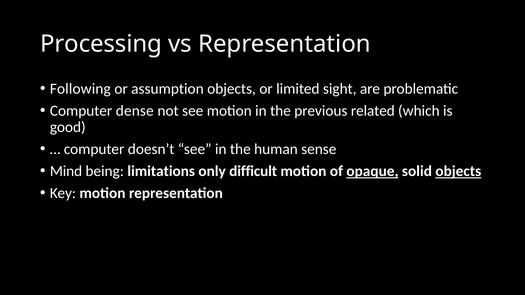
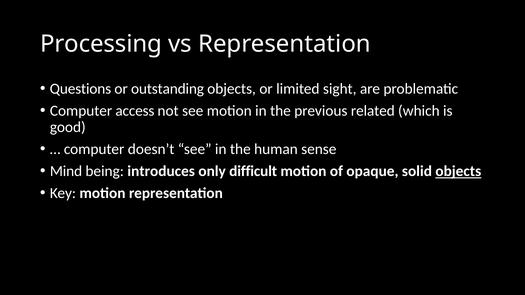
Following: Following -> Questions (80, 89)
assumption: assumption -> outstanding (168, 89)
dense: dense -> access (135, 111)
limitations: limitations -> introduces (161, 171)
opaque underline: present -> none (372, 171)
